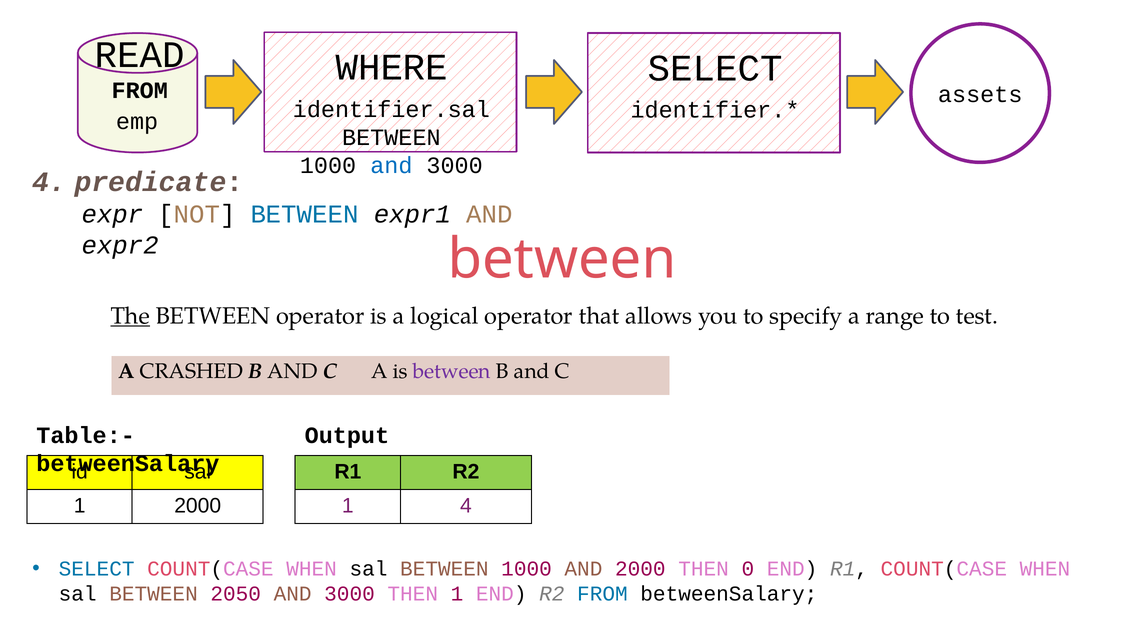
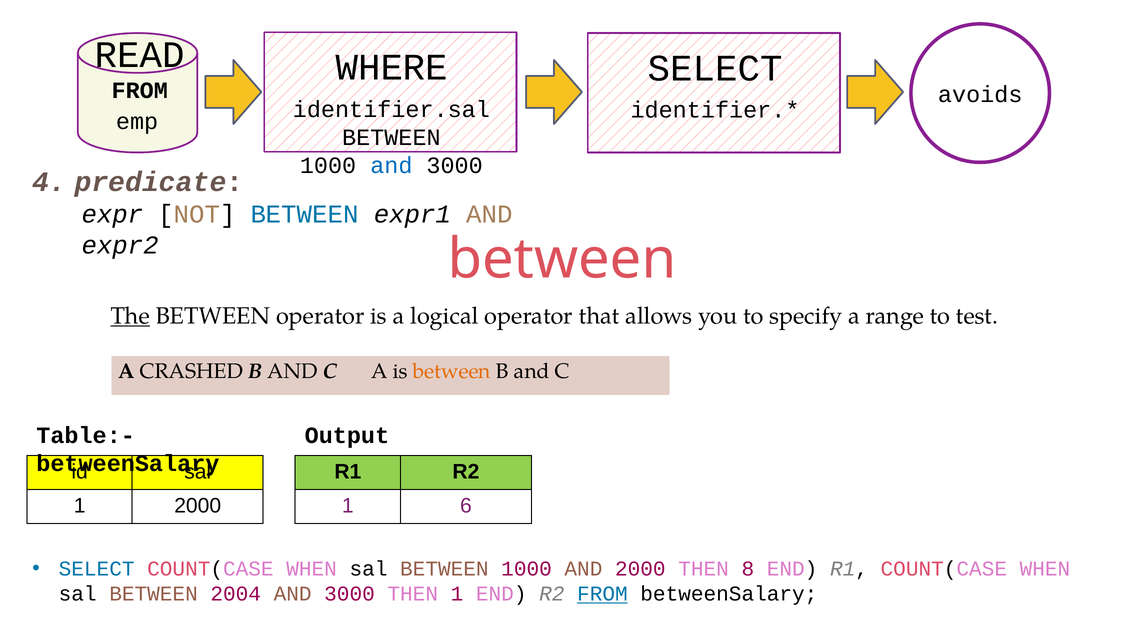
assets: assets -> avoids (980, 95)
between colour: purple -> orange (452, 371)
1 4: 4 -> 6 (466, 506)
0: 0 -> 8 (748, 569)
2050: 2050 -> 2004 (236, 594)
FROM underline: none -> present (602, 594)
